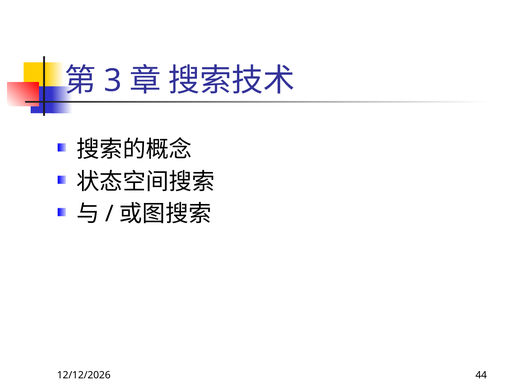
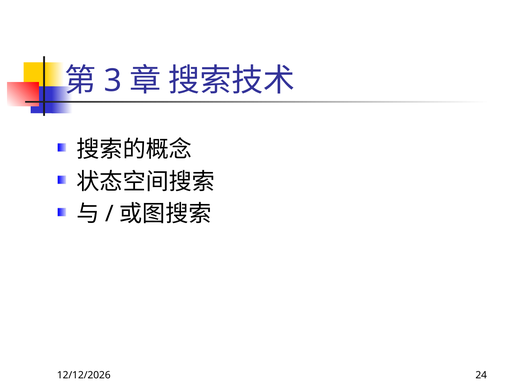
44: 44 -> 24 (481, 375)
